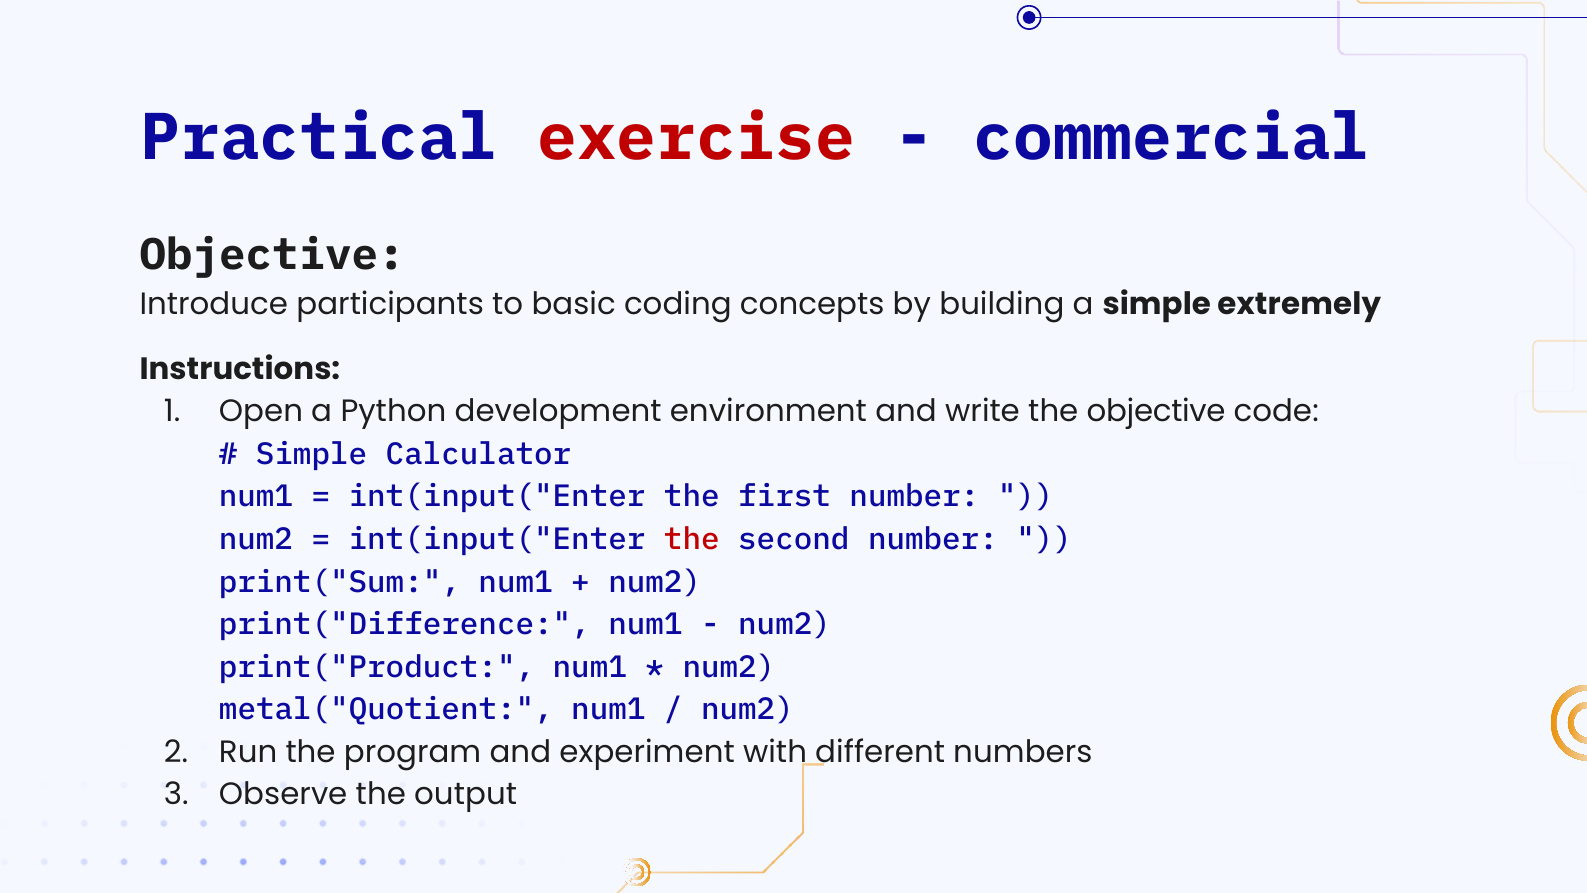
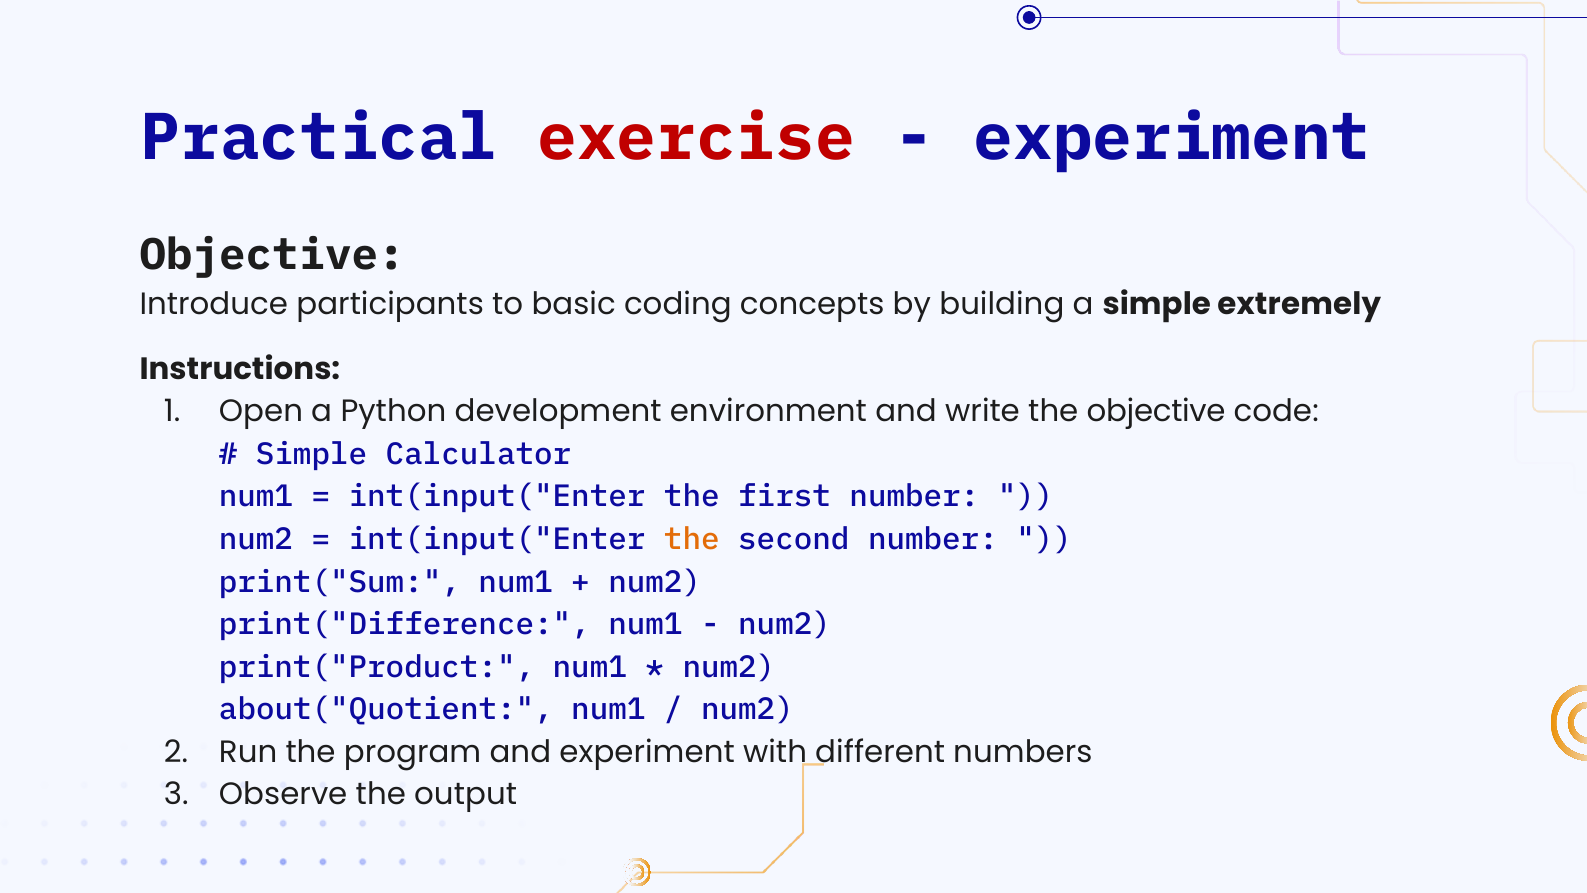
commercial: commercial -> experiment (1172, 137)
the colour: red -> orange (692, 539)
metal("Quotient: metal("Quotient -> about("Quotient (386, 709)
